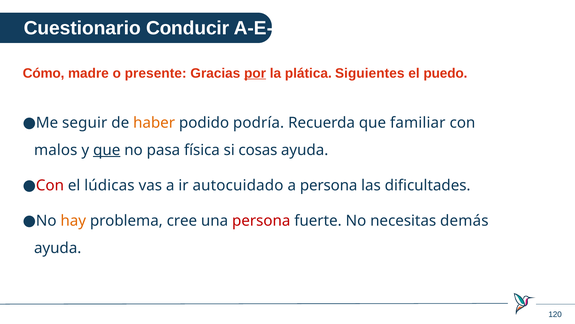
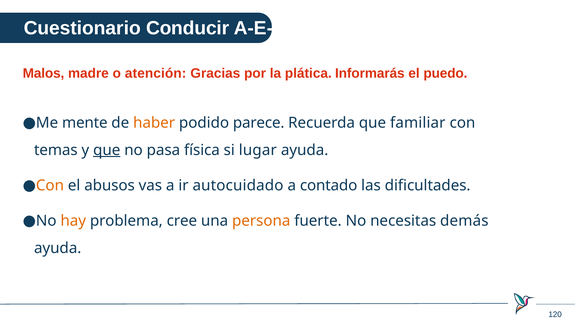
Cómo: Cómo -> Malos (44, 73)
presente: presente -> atención (156, 73)
por underline: present -> none (255, 73)
Siguientes: Siguientes -> Informarás (370, 73)
seguir: seguir -> mente (85, 123)
podría: podría -> parece (259, 123)
malos: malos -> temas (56, 150)
cosas: cosas -> lugar (258, 150)
Con colour: red -> orange (50, 185)
lúdicas: lúdicas -> abusos (110, 185)
a persona: persona -> contado (329, 185)
persona colour: red -> orange (261, 220)
